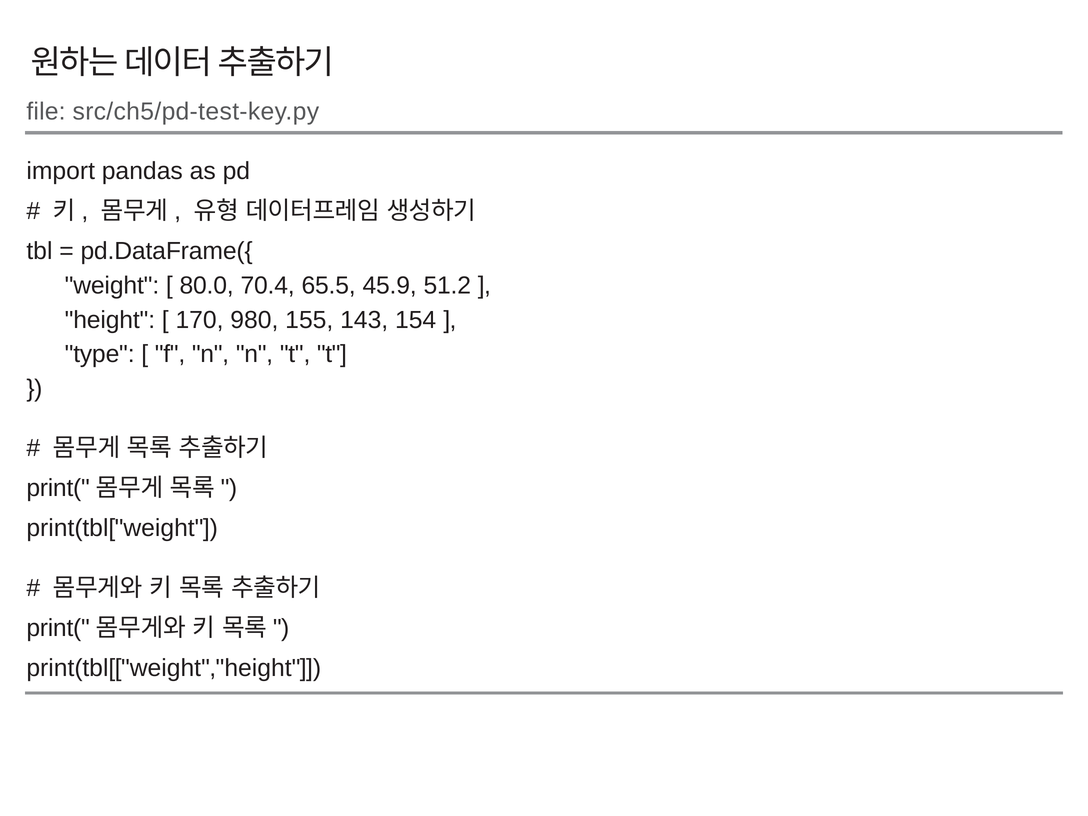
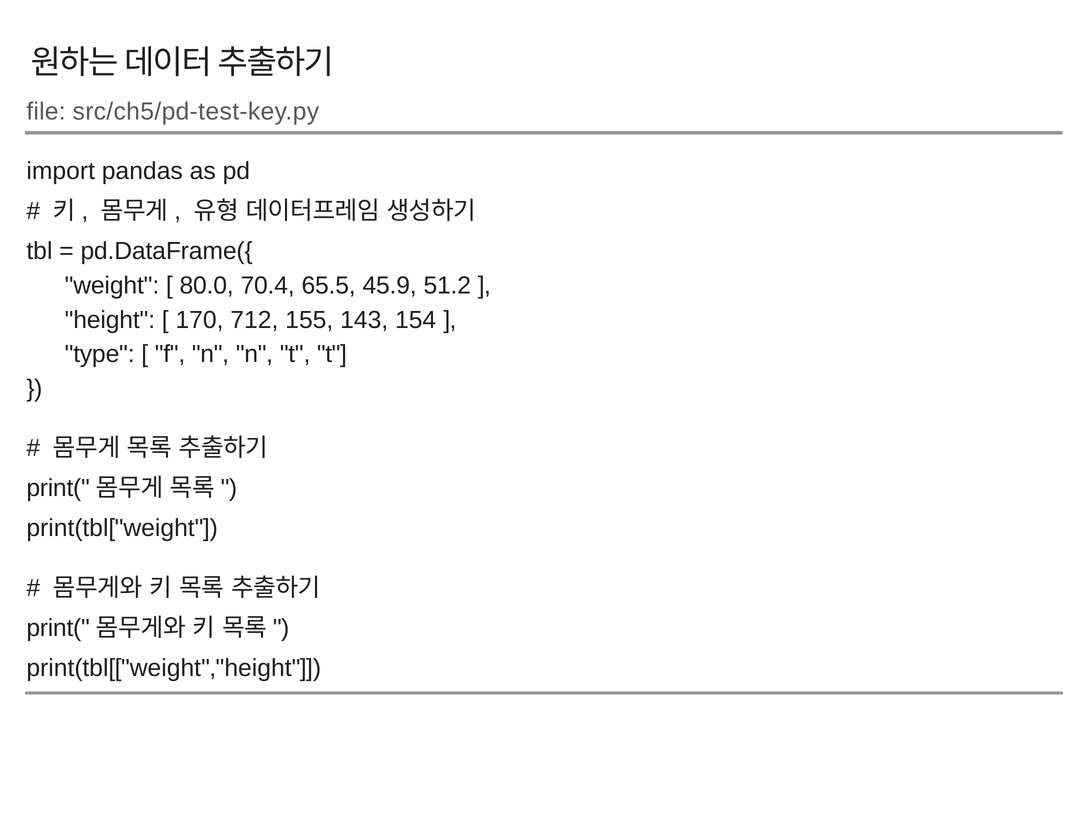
980: 980 -> 712 (254, 320)
